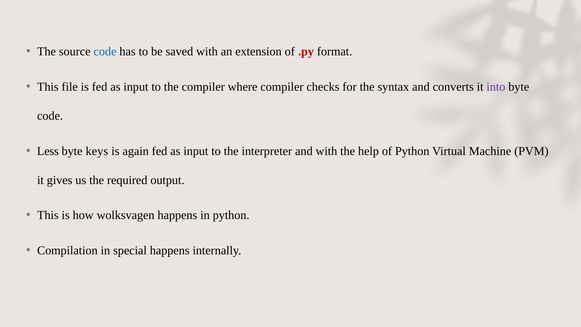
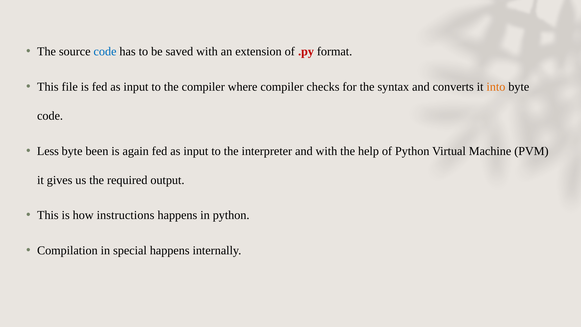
into colour: purple -> orange (496, 87)
keys: keys -> been (97, 151)
wolksvagen: wolksvagen -> instructions (126, 215)
